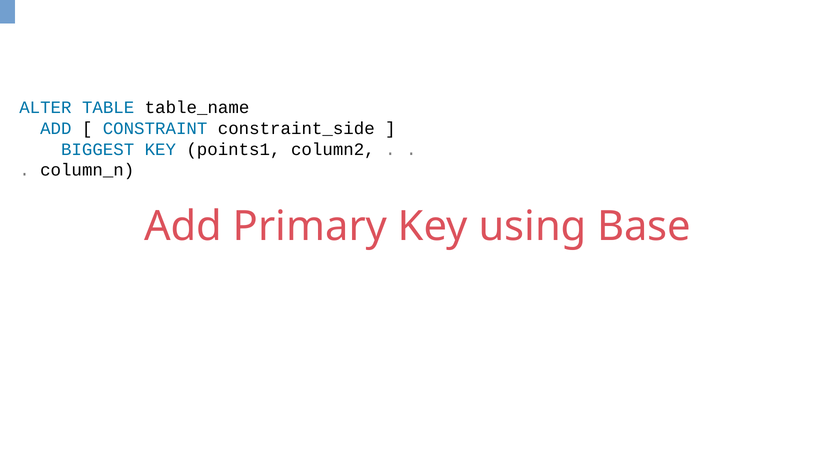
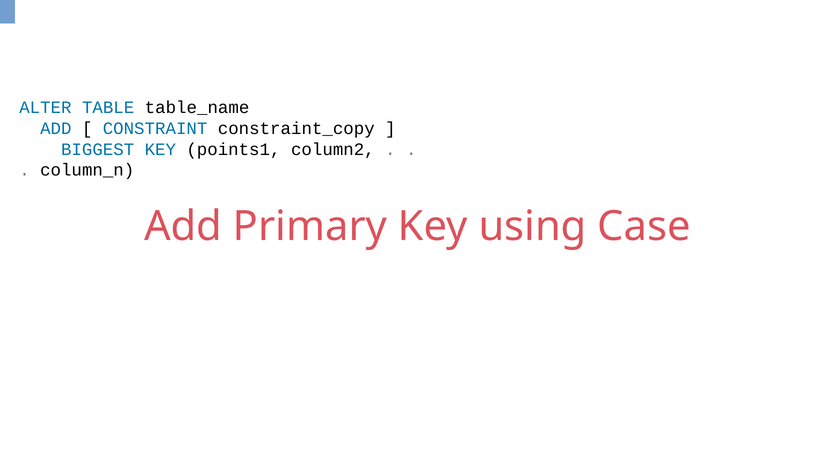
constraint_side: constraint_side -> constraint_copy (296, 128)
Base: Base -> Case (644, 226)
